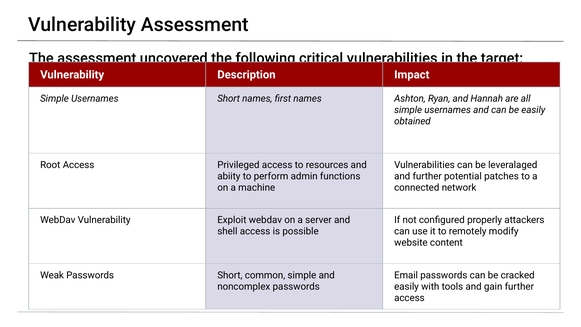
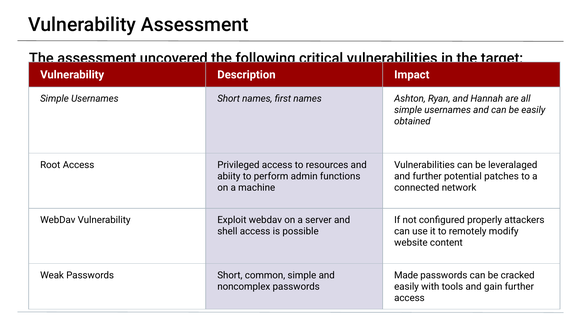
Email: Email -> Made (406, 275)
